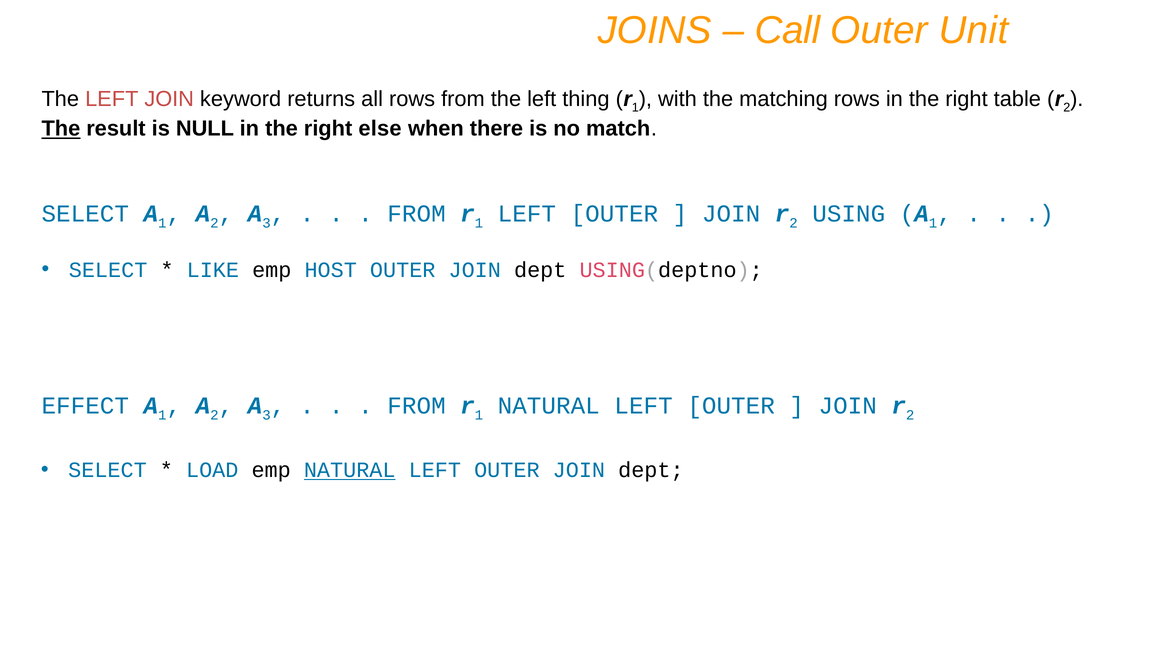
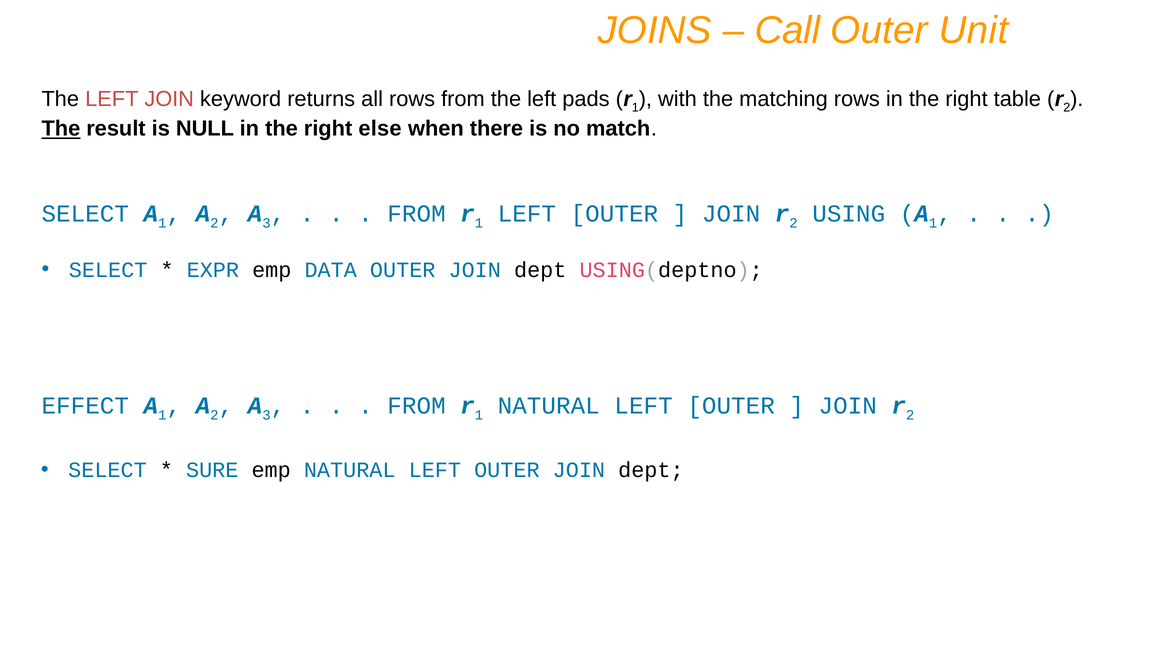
thing: thing -> pads (586, 99)
LIKE: LIKE -> EXPR (213, 270)
HOST: HOST -> DATA (331, 270)
LOAD: LOAD -> SURE (212, 470)
NATURAL underline: present -> none (350, 470)
